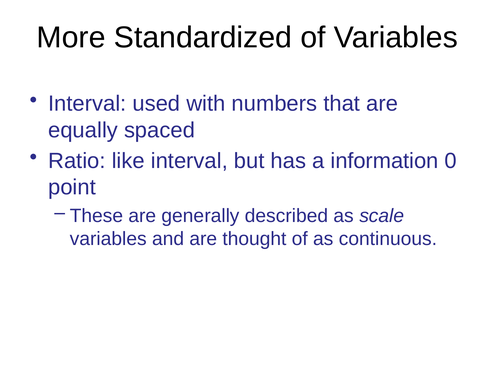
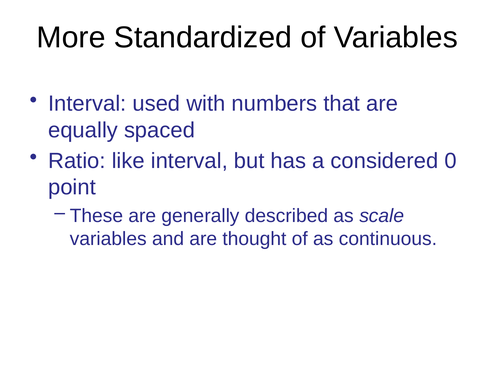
information: information -> considered (384, 161)
